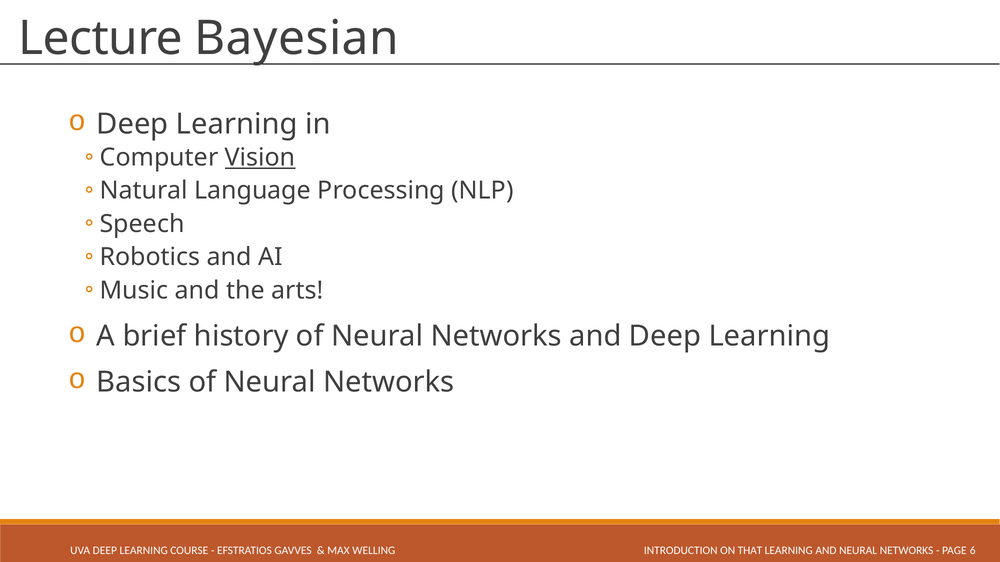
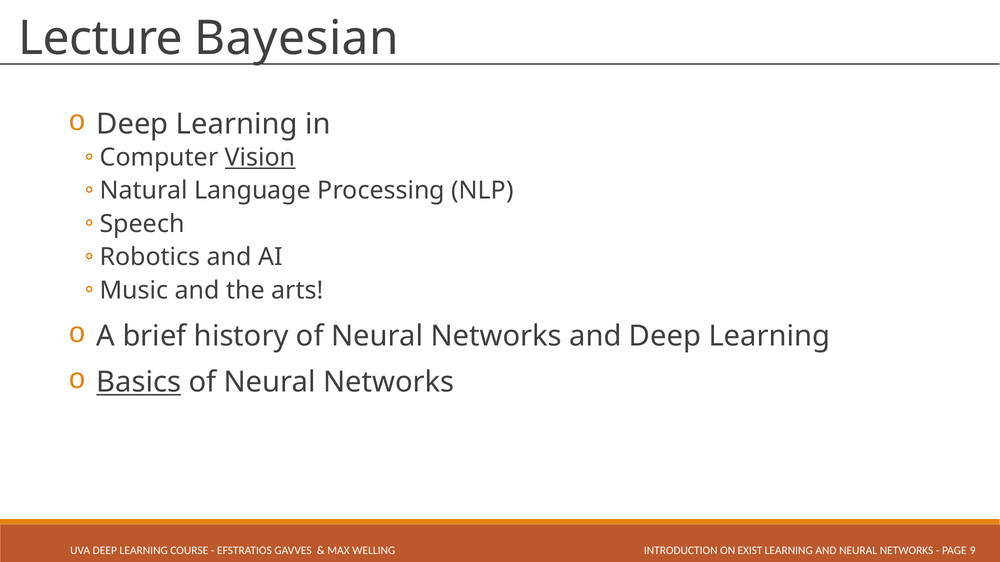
Basics underline: none -> present (139, 382)
THAT: THAT -> EXIST (750, 551)
6: 6 -> 9 (973, 551)
